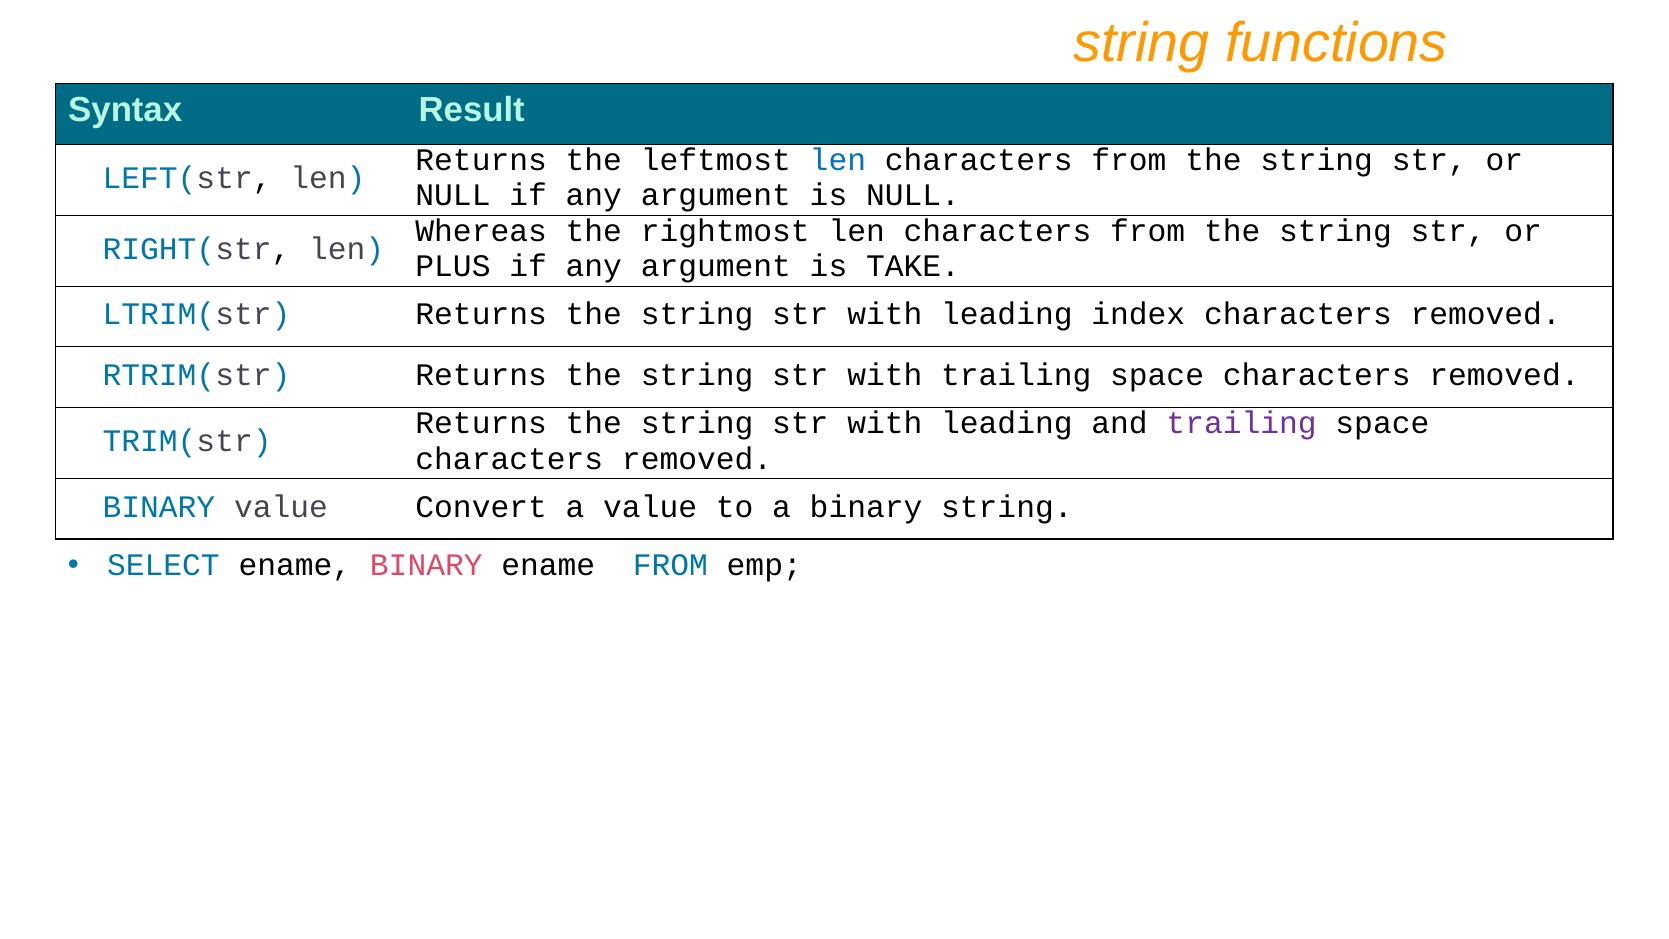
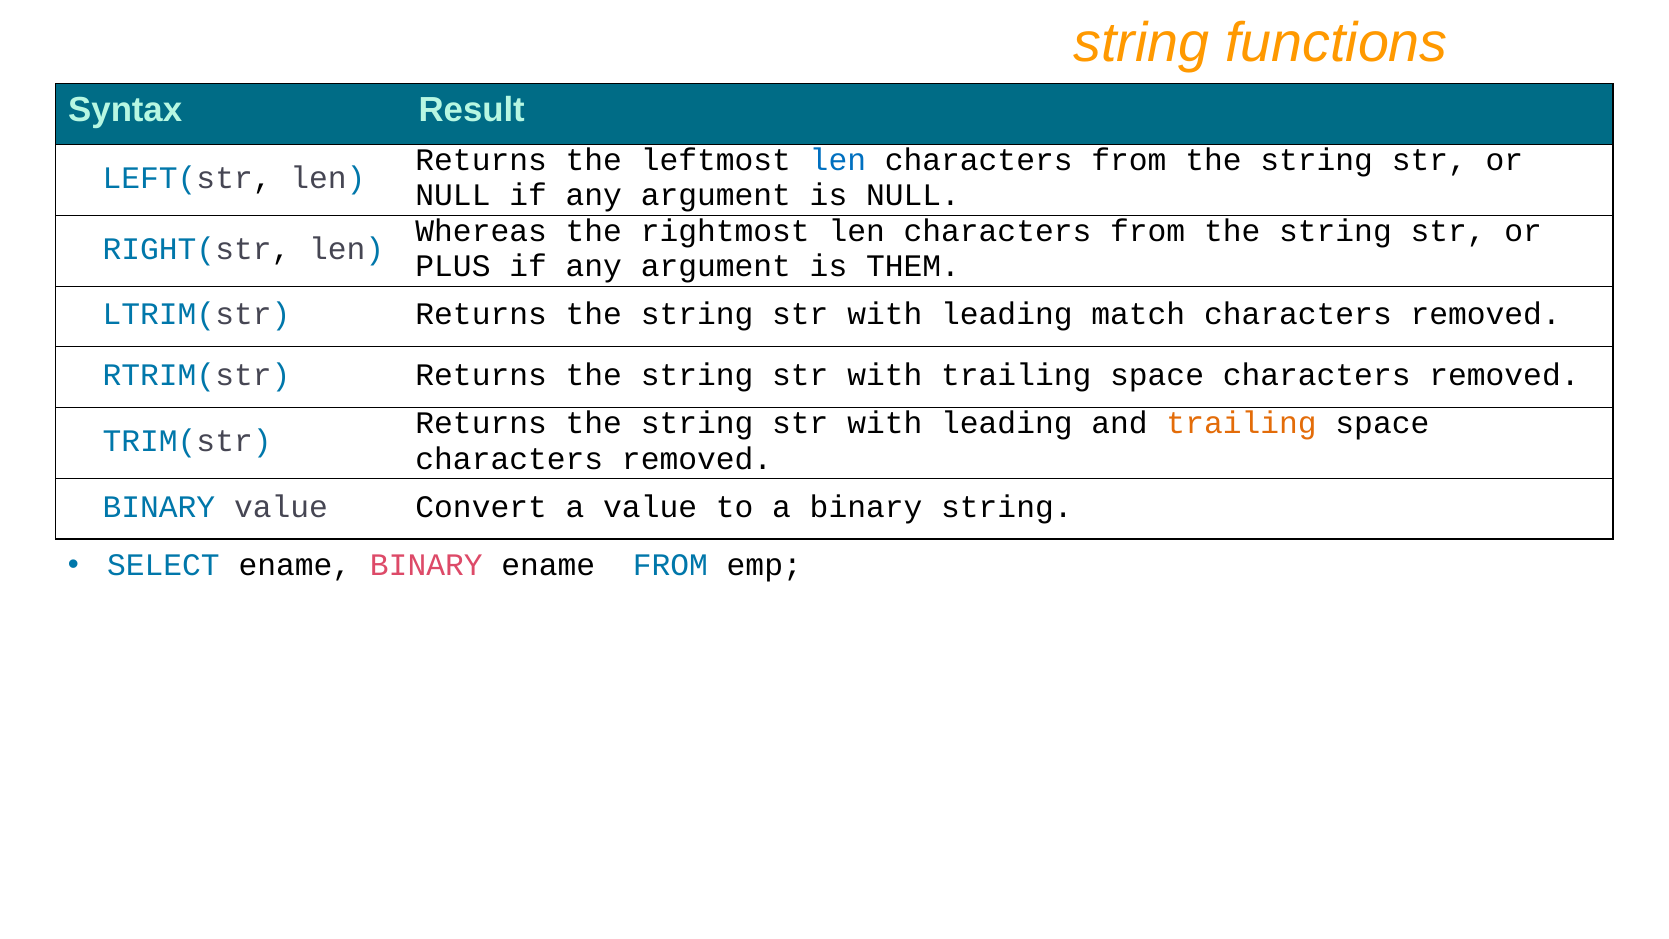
TAKE: TAKE -> THEM (913, 267)
index: index -> match (1138, 315)
trailing colour: purple -> orange (1242, 423)
